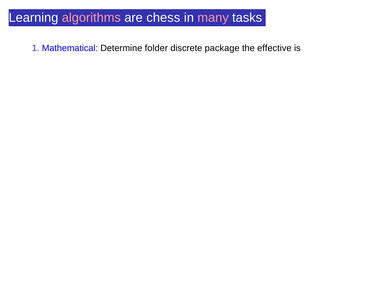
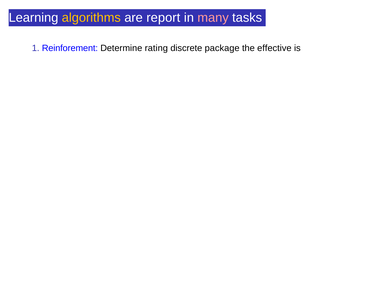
algorithms colour: pink -> yellow (91, 18)
chess: chess -> report (163, 18)
Mathematical: Mathematical -> Reinforement (70, 48)
folder: folder -> rating (156, 48)
